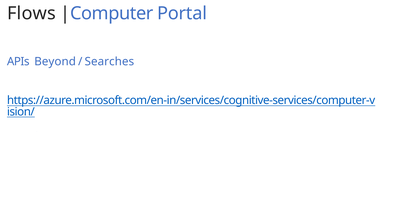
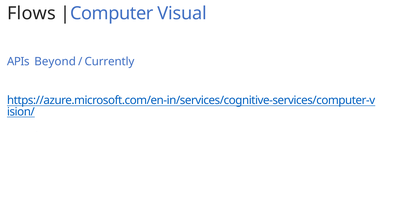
Portal: Portal -> Visual (182, 13)
Searches: Searches -> Currently (109, 62)
